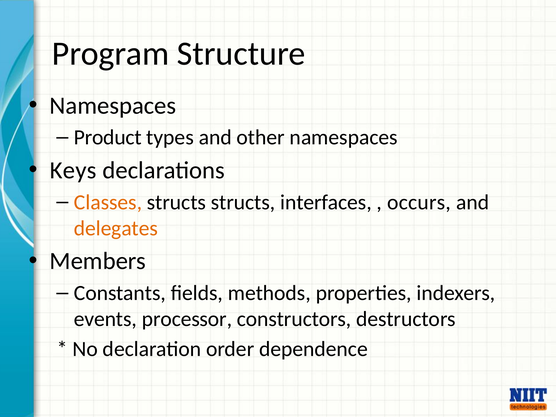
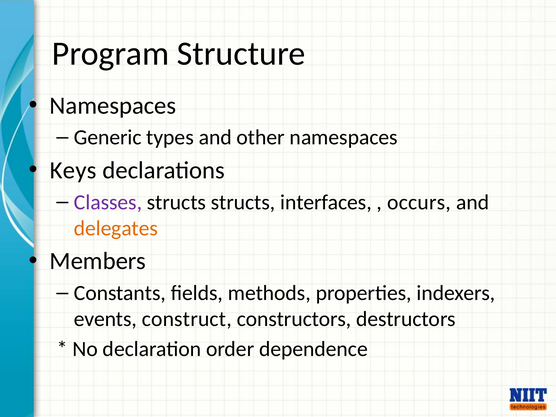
Product: Product -> Generic (108, 137)
Classes colour: orange -> purple (108, 202)
processor: processor -> construct (187, 319)
